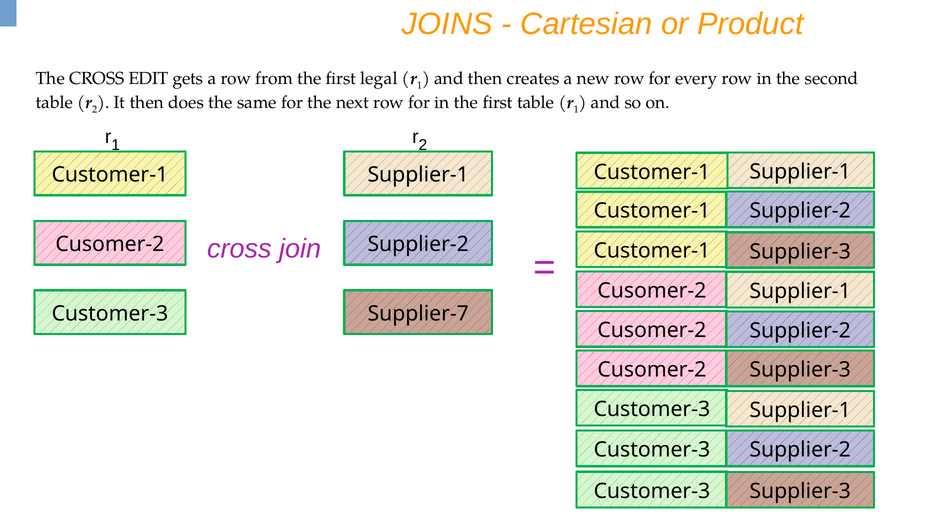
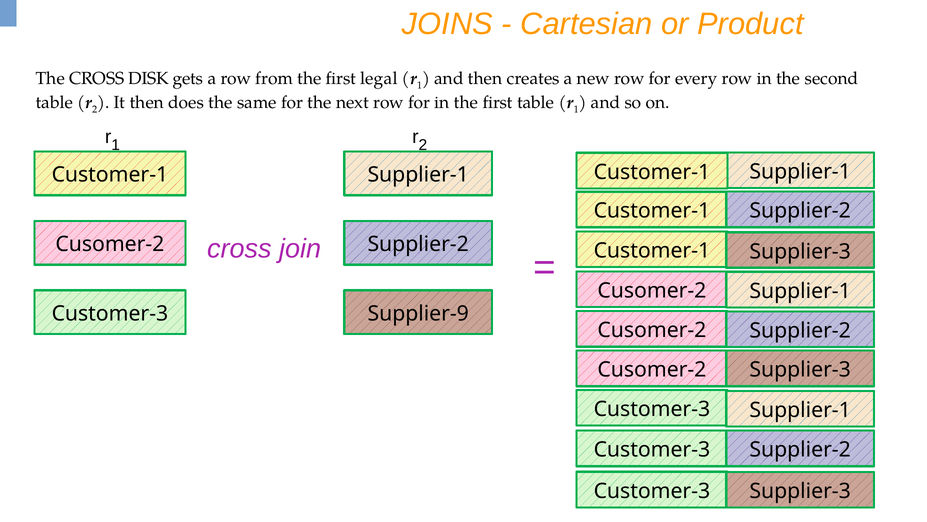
EDIT: EDIT -> DISK (149, 79)
Supplier-7: Supplier-7 -> Supplier-9 (418, 313)
